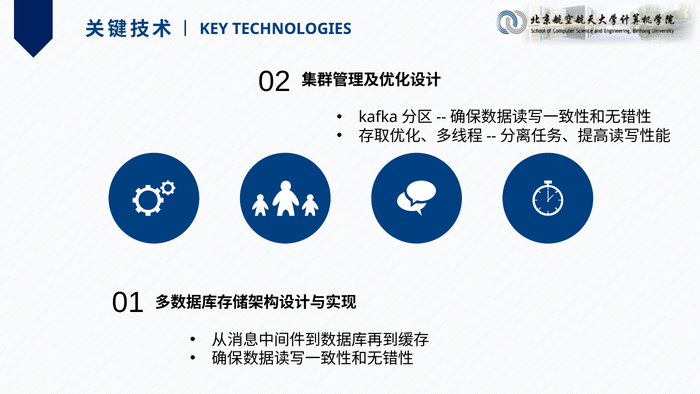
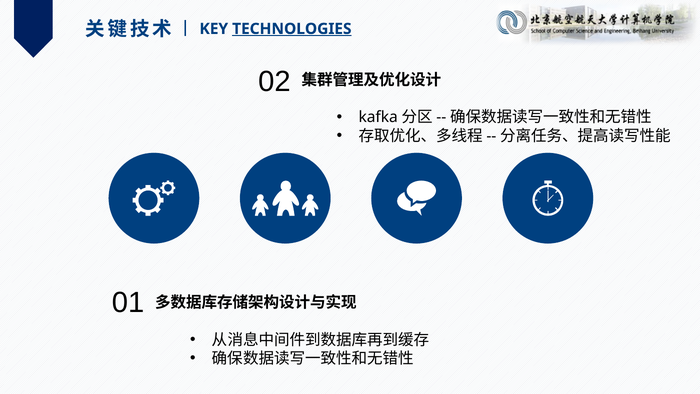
TECHNOLOGIES underline: none -> present (292, 29)
